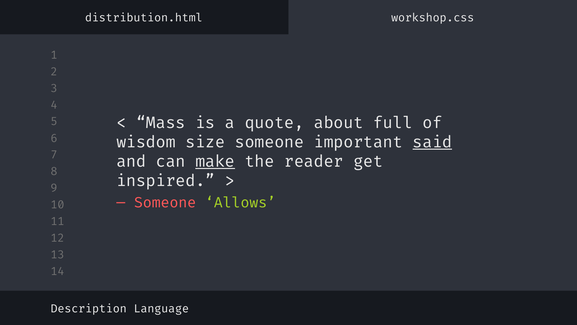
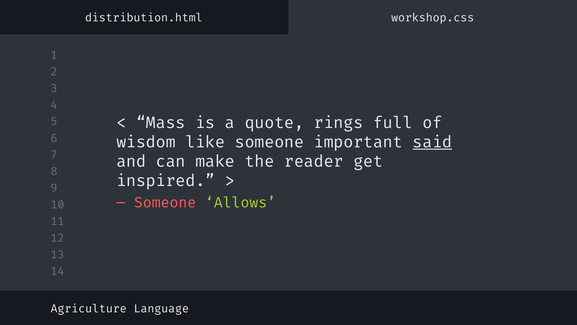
about: about -> rings (339, 123)
size: size -> like (205, 142)
make underline: present -> none (215, 161)
Description: Description -> Agriculture (89, 308)
